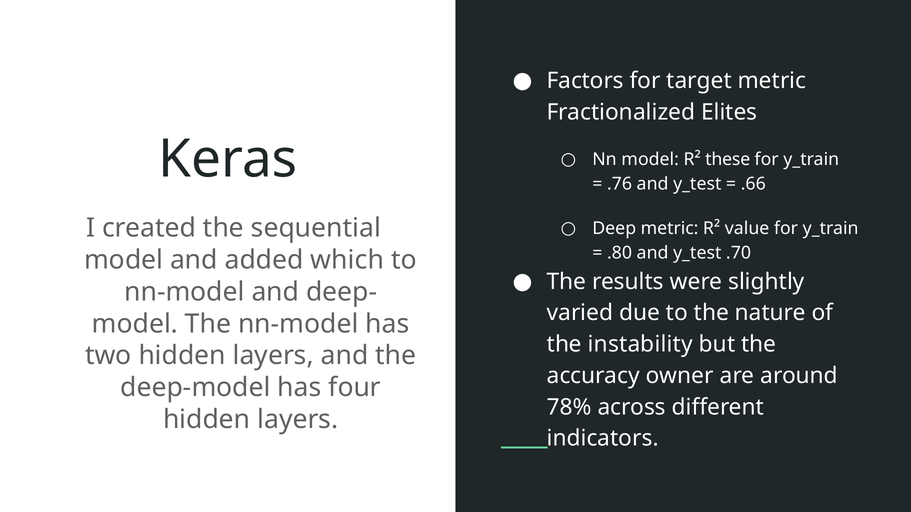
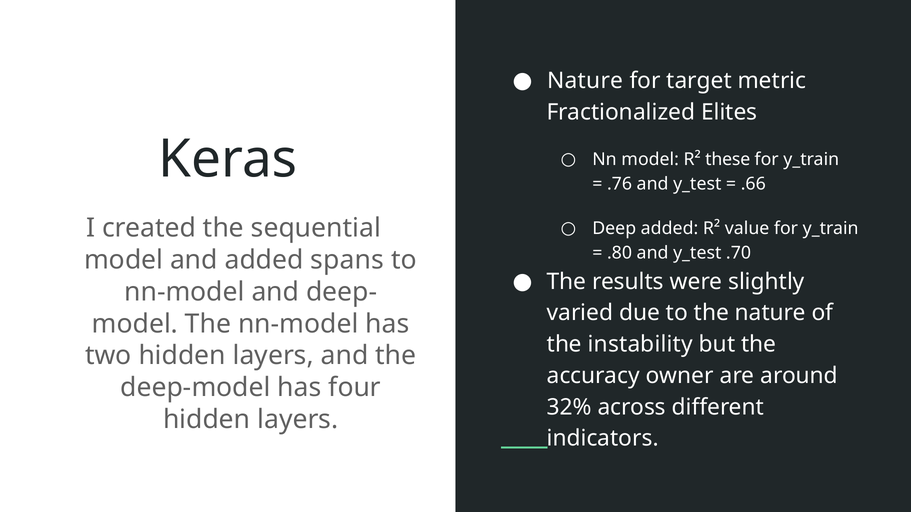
Factors: Factors -> Nature (585, 81)
Deep metric: metric -> added (670, 229)
which: which -> spans (347, 260)
78%: 78% -> 32% (569, 407)
